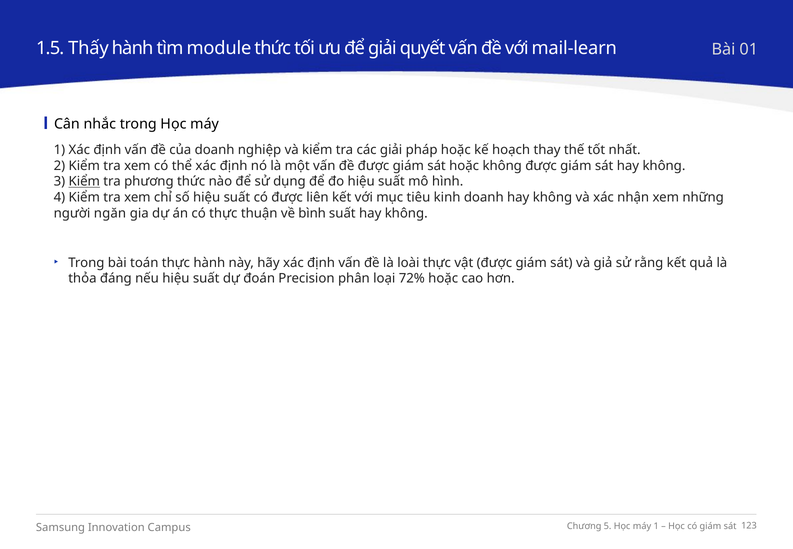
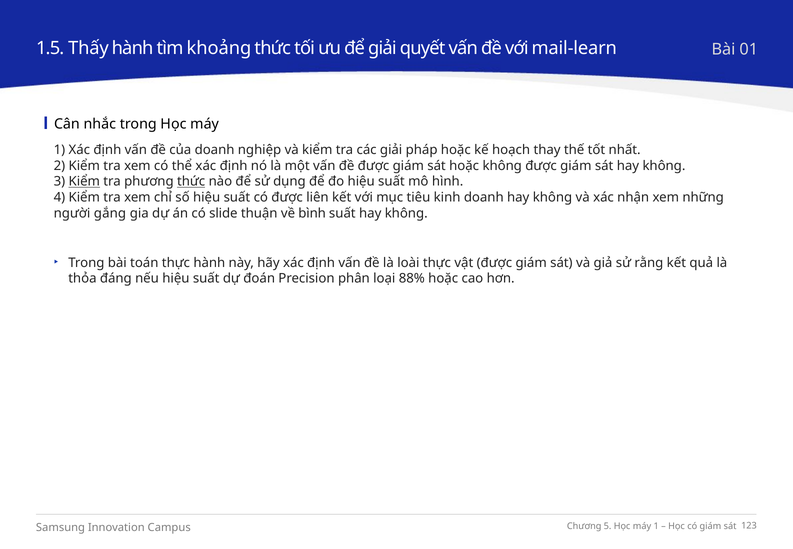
module: module -> khoảng (219, 48)
thức underline: none -> present (191, 182)
ngăn: ngăn -> gắng (110, 213)
có thực: thực -> slide (223, 213)
72%: 72% -> 88% (412, 279)
